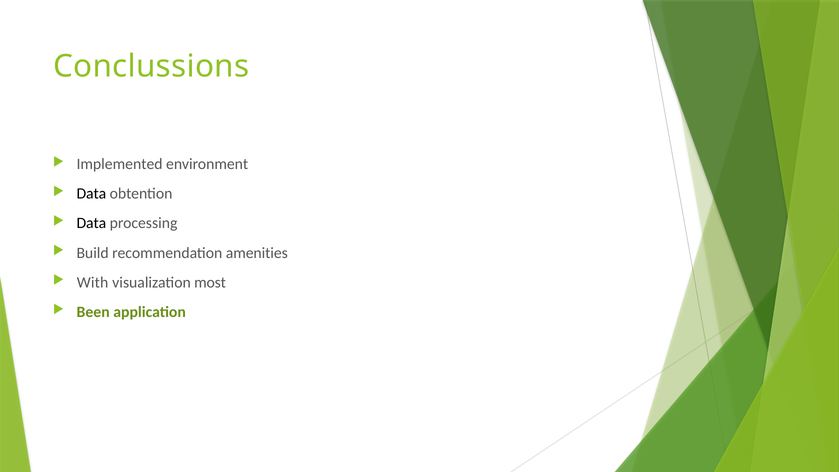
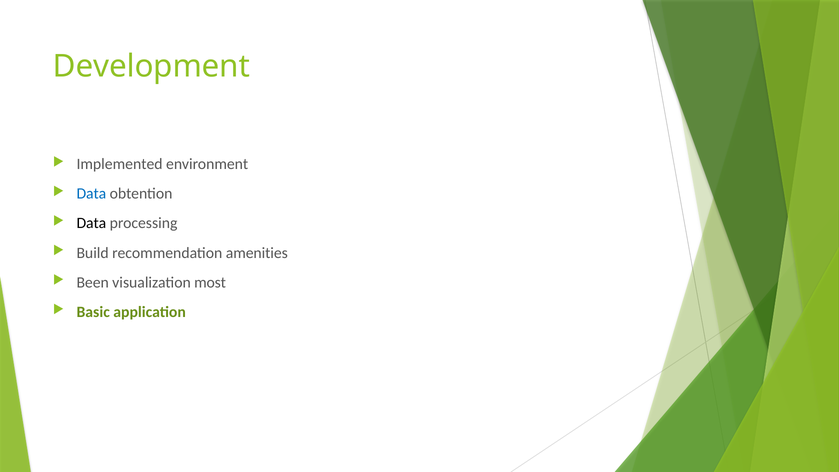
Conclussions: Conclussions -> Development (151, 66)
Data colour: black -> blue (91, 194)
With: With -> Been (93, 282)
Been: Been -> Basic (93, 312)
